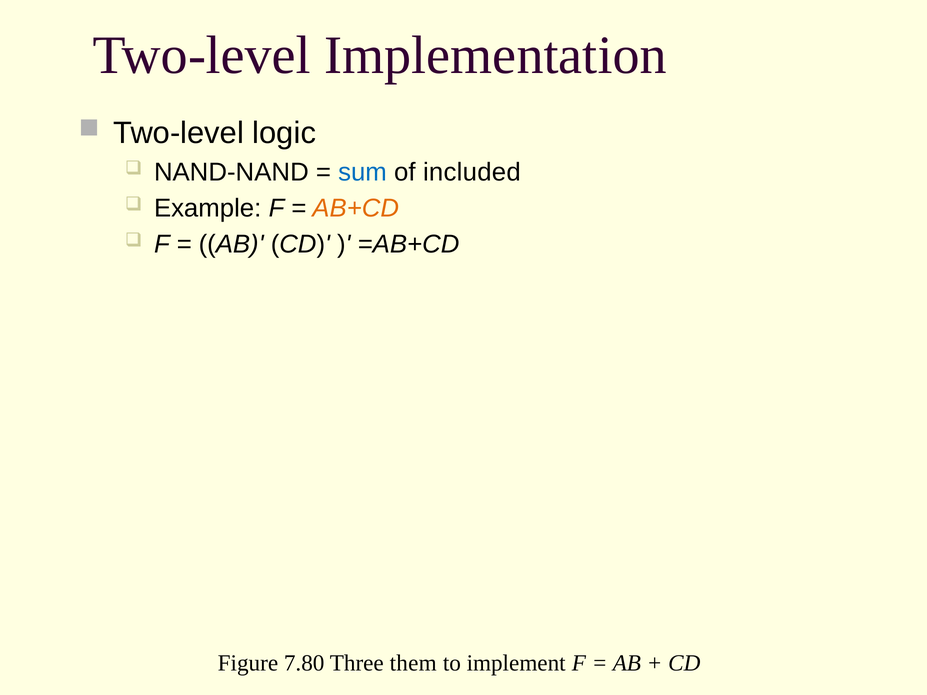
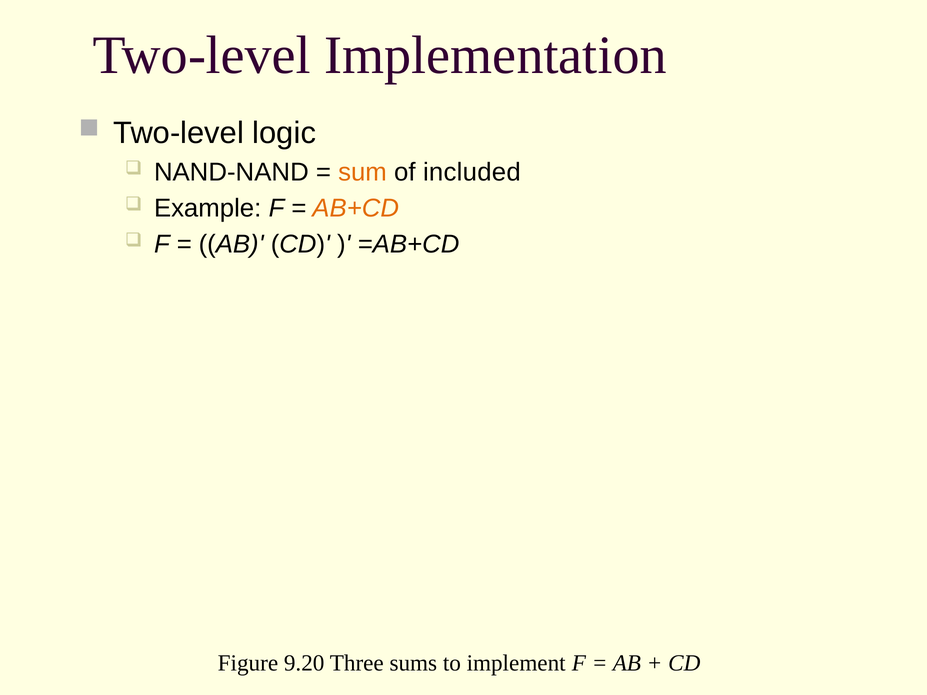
sum colour: blue -> orange (362, 172)
7.80: 7.80 -> 9.20 (304, 663)
them: them -> sums (413, 663)
